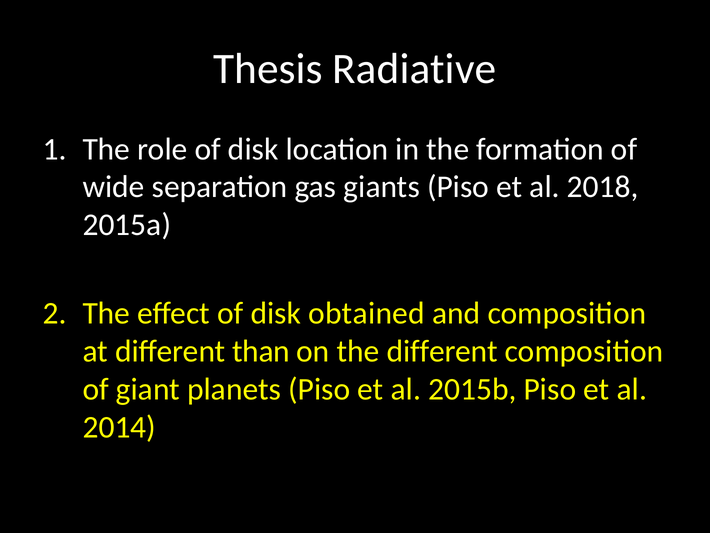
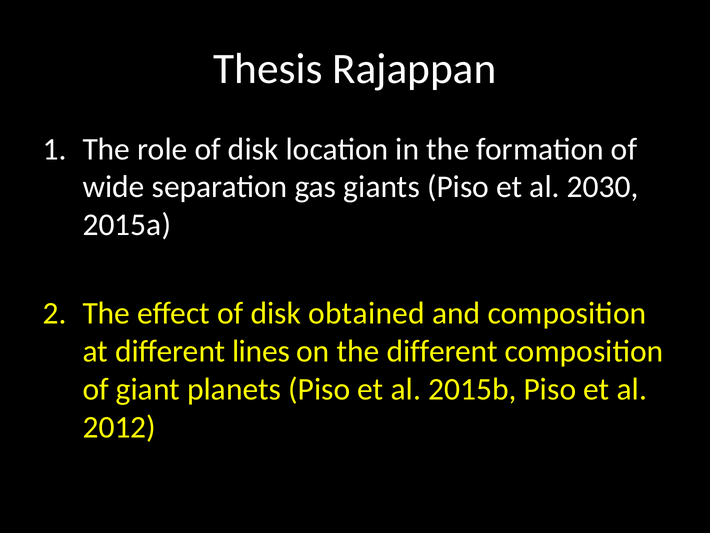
Radiative: Radiative -> Rajappan (414, 69)
2018: 2018 -> 2030 (603, 187)
than: than -> lines (261, 351)
2014: 2014 -> 2012 (119, 427)
